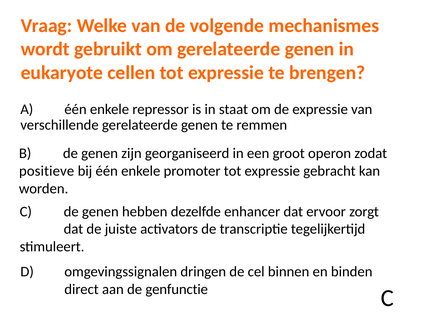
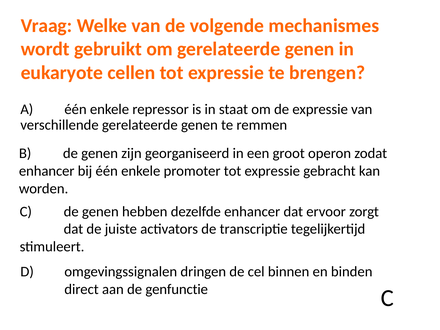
positieve: positieve -> enhancer (47, 171)
